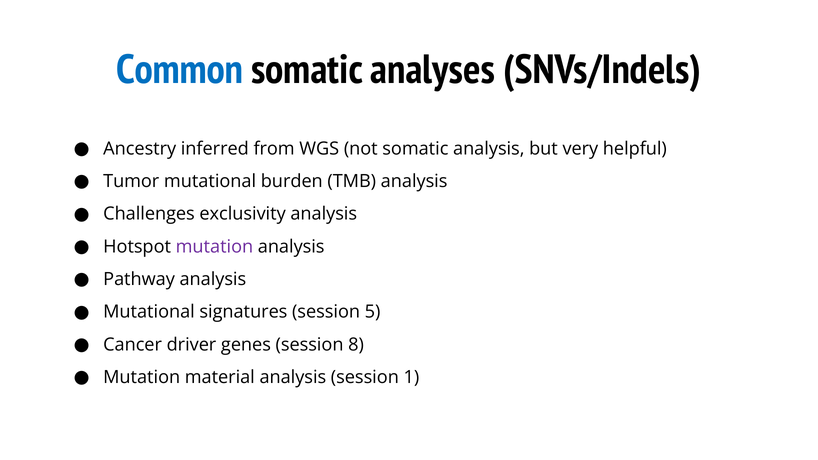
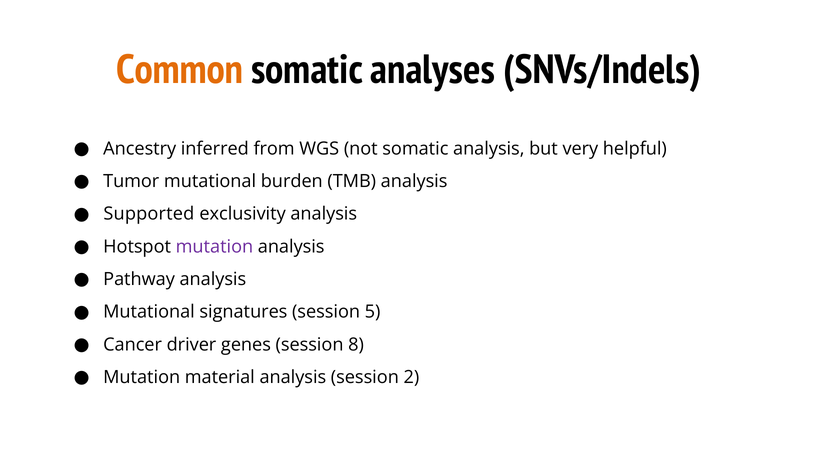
Common colour: blue -> orange (180, 70)
Challenges: Challenges -> Supported (149, 214)
1: 1 -> 2 (411, 377)
